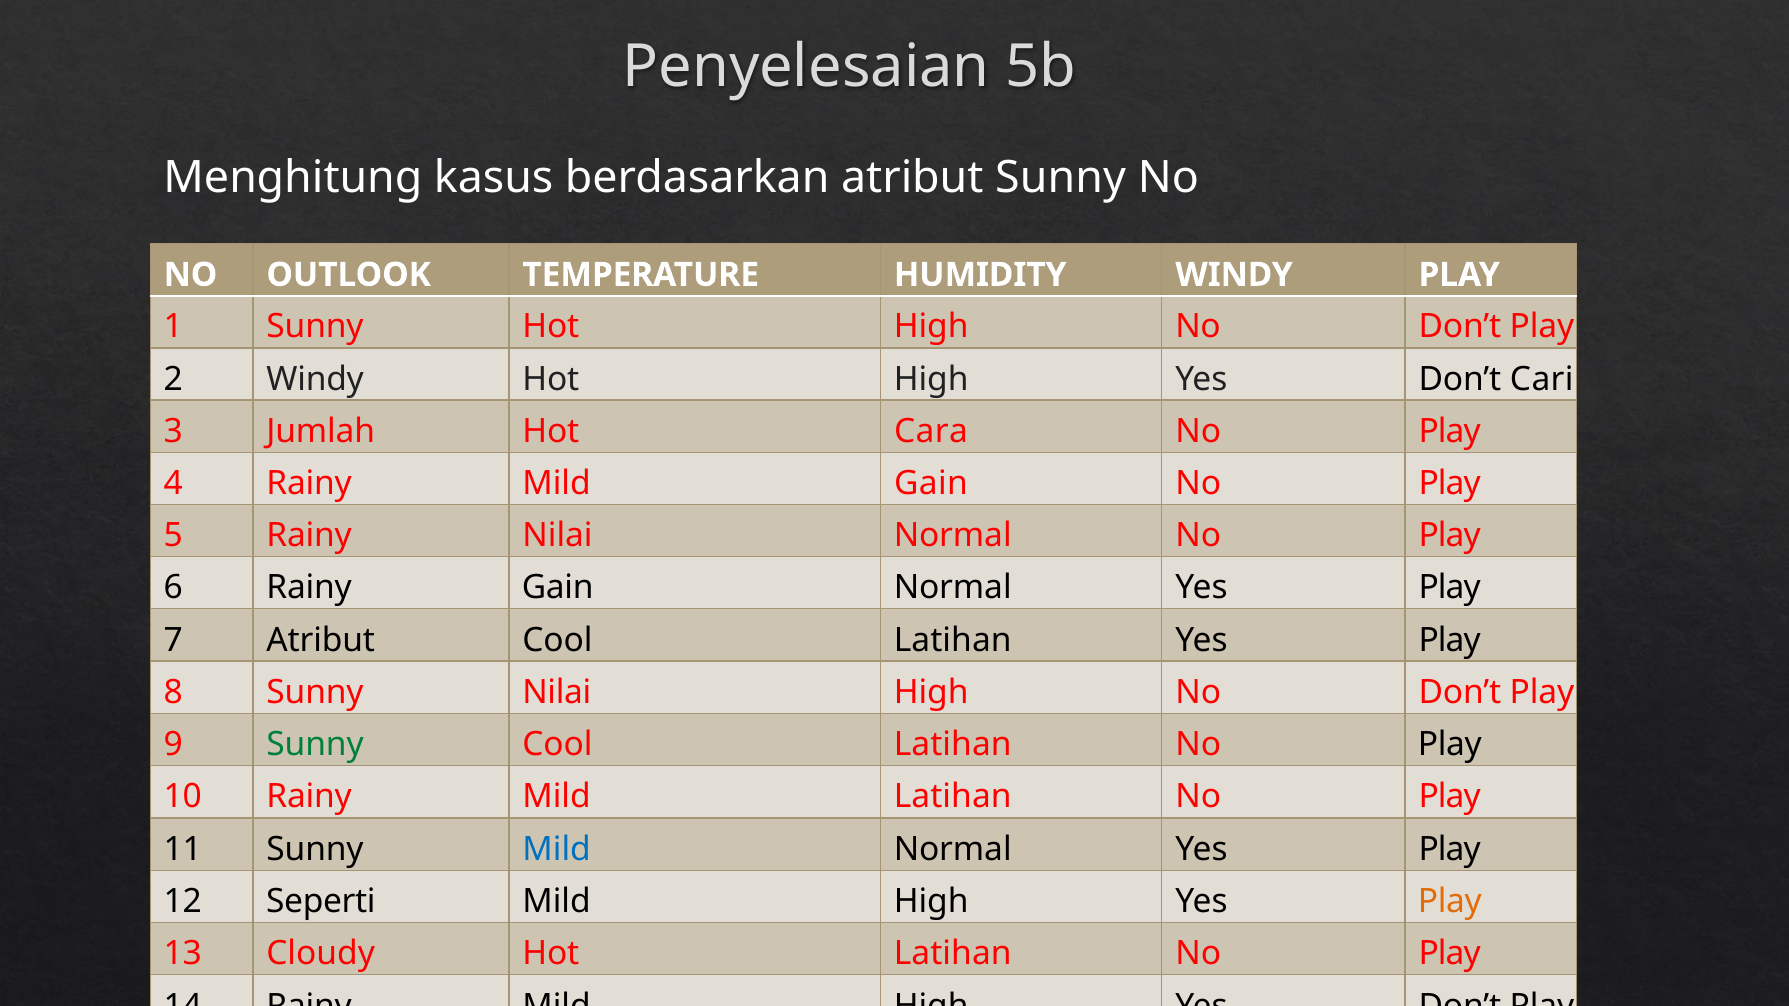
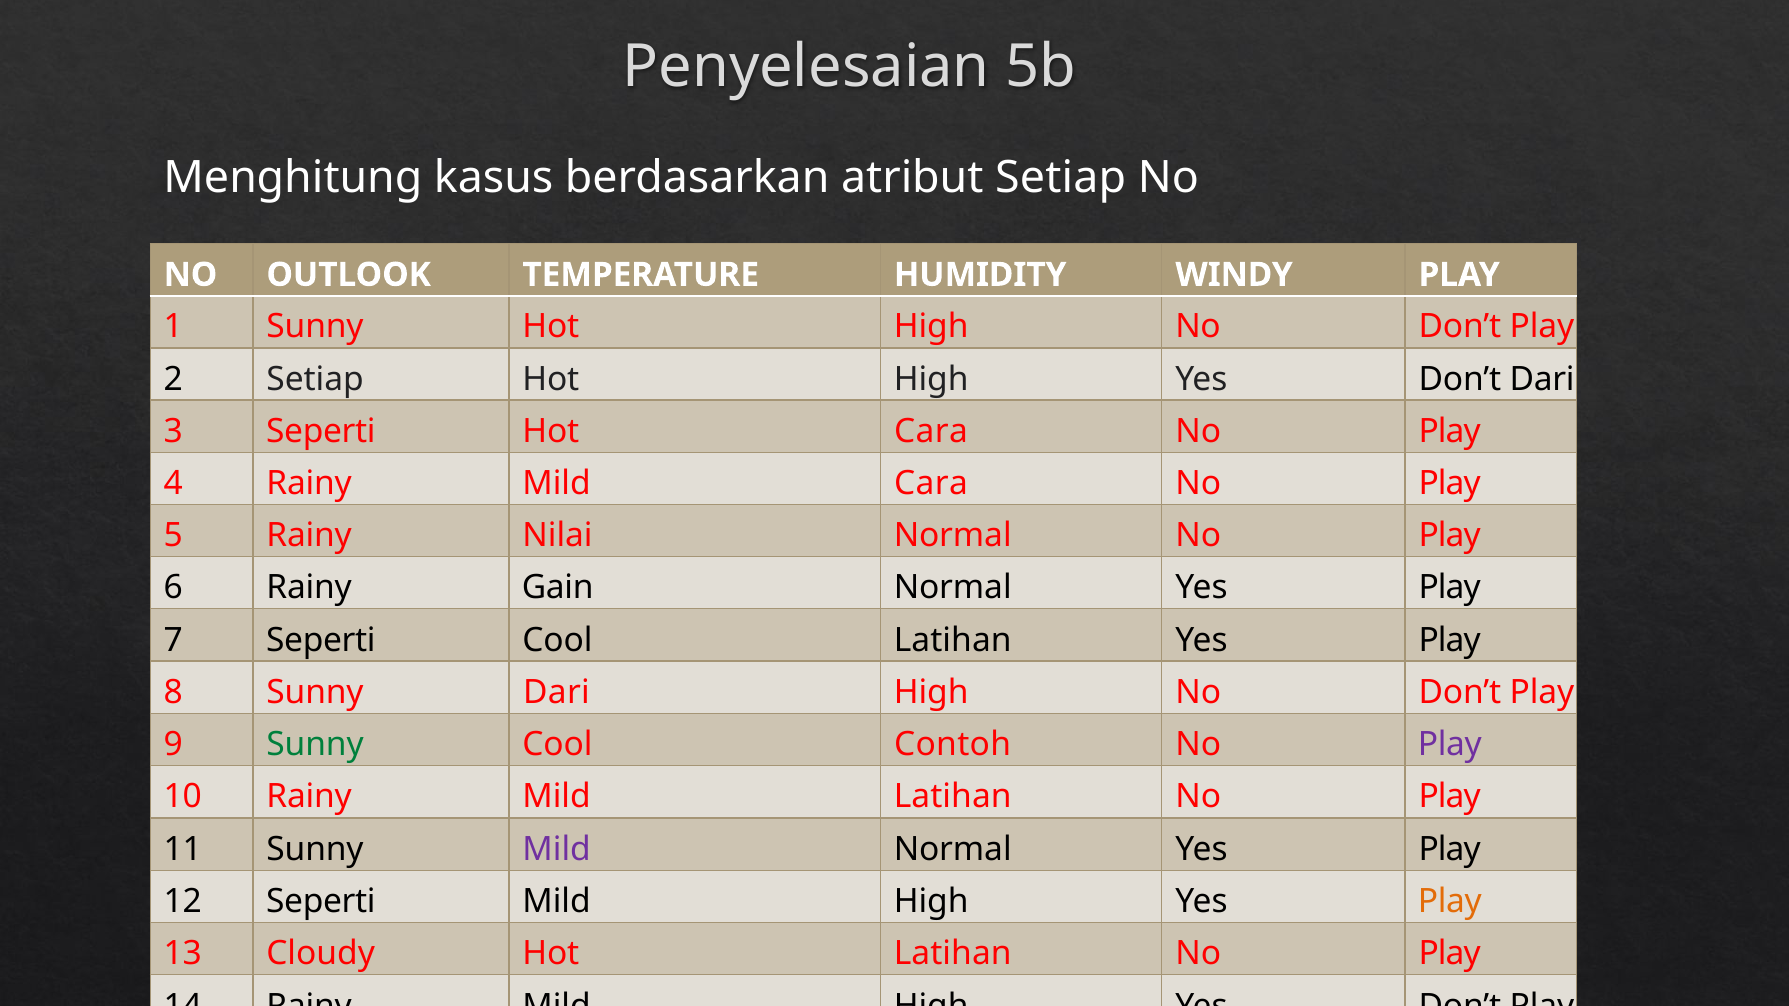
atribut Sunny: Sunny -> Setiap (1061, 178)
2 Windy: Windy -> Setiap (315, 379)
Don’t Cari: Cari -> Dari (1542, 379)
3 Jumlah: Jumlah -> Seperti (321, 431)
Mild Gain: Gain -> Cara (931, 484)
7 Atribut: Atribut -> Seperti (321, 640)
Sunny Nilai: Nilai -> Dari (556, 693)
Latihan: Latihan -> Contoh (953, 745)
Play colour: black -> purple (1450, 745)
Mild colour: blue -> purple (557, 849)
